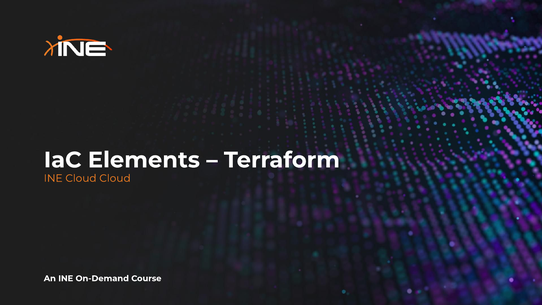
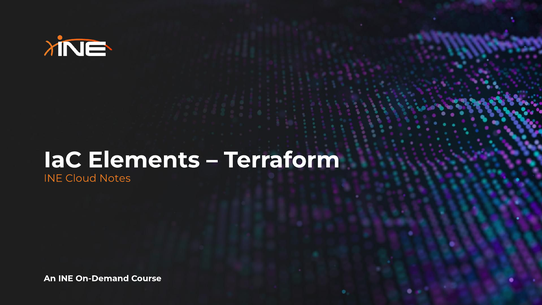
Cloud Cloud: Cloud -> Notes (115, 178)
